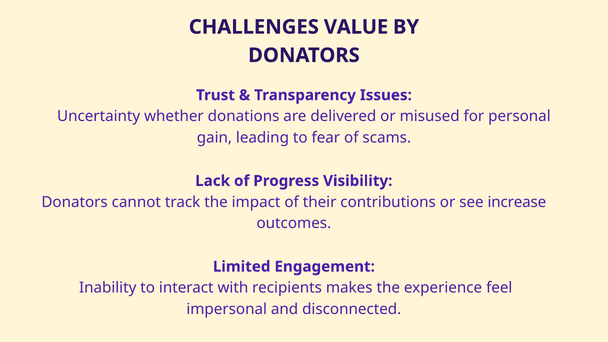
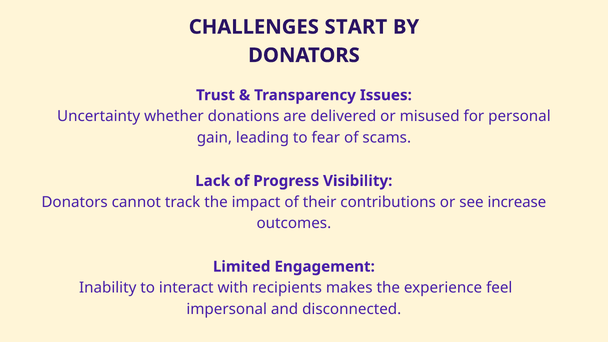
VALUE: VALUE -> START (356, 27)
